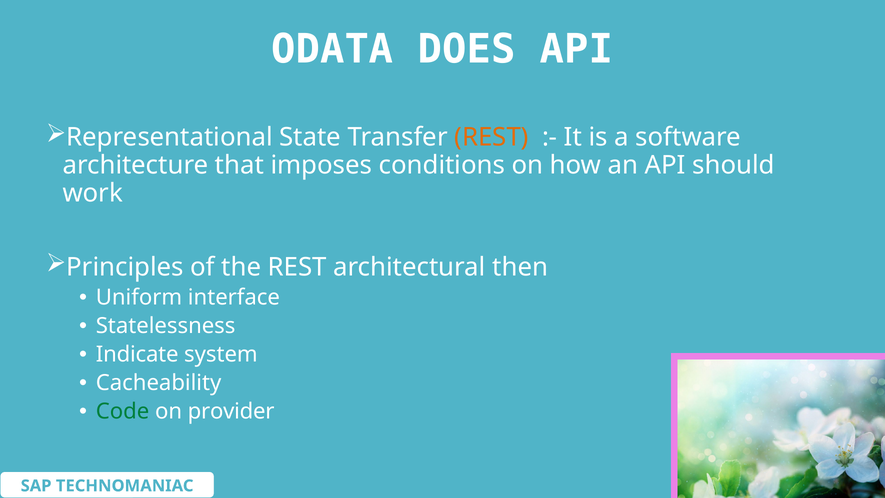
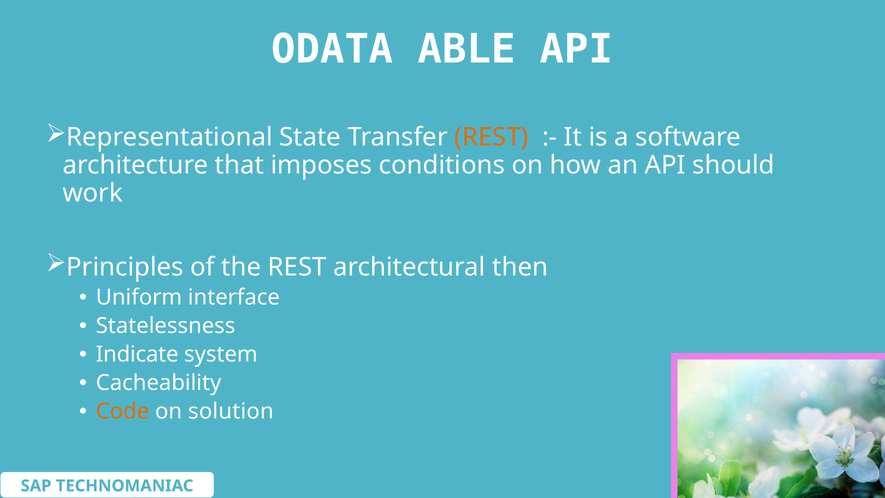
DOES: DOES -> ABLE (467, 49)
Code colour: green -> orange (123, 411)
provider: provider -> solution (231, 411)
